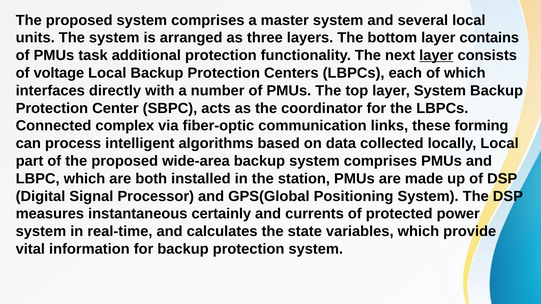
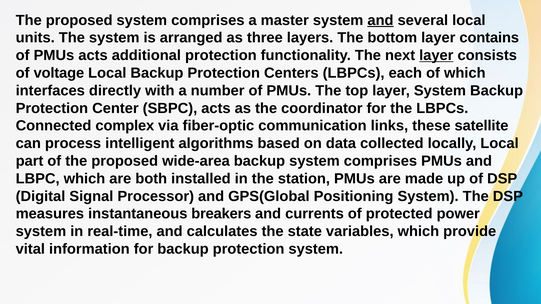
and underline: none -> present (380, 20)
PMUs task: task -> acts (93, 55)
forming: forming -> satellite (481, 126)
certainly: certainly -> breakers (221, 214)
